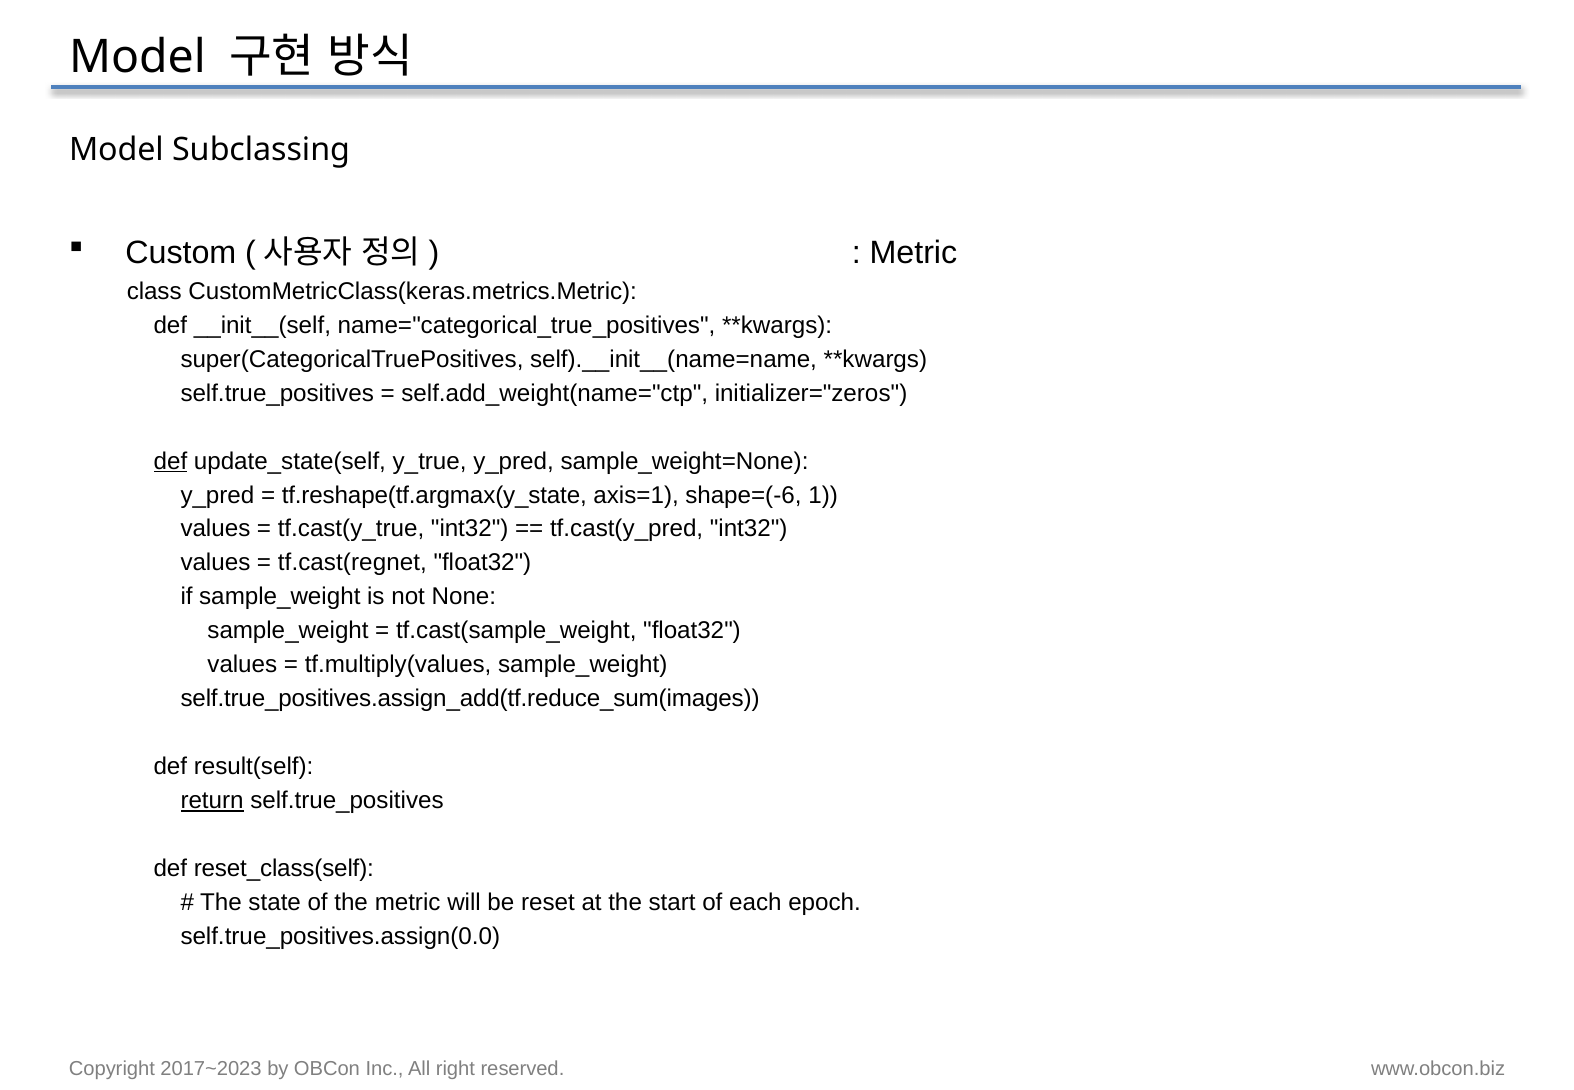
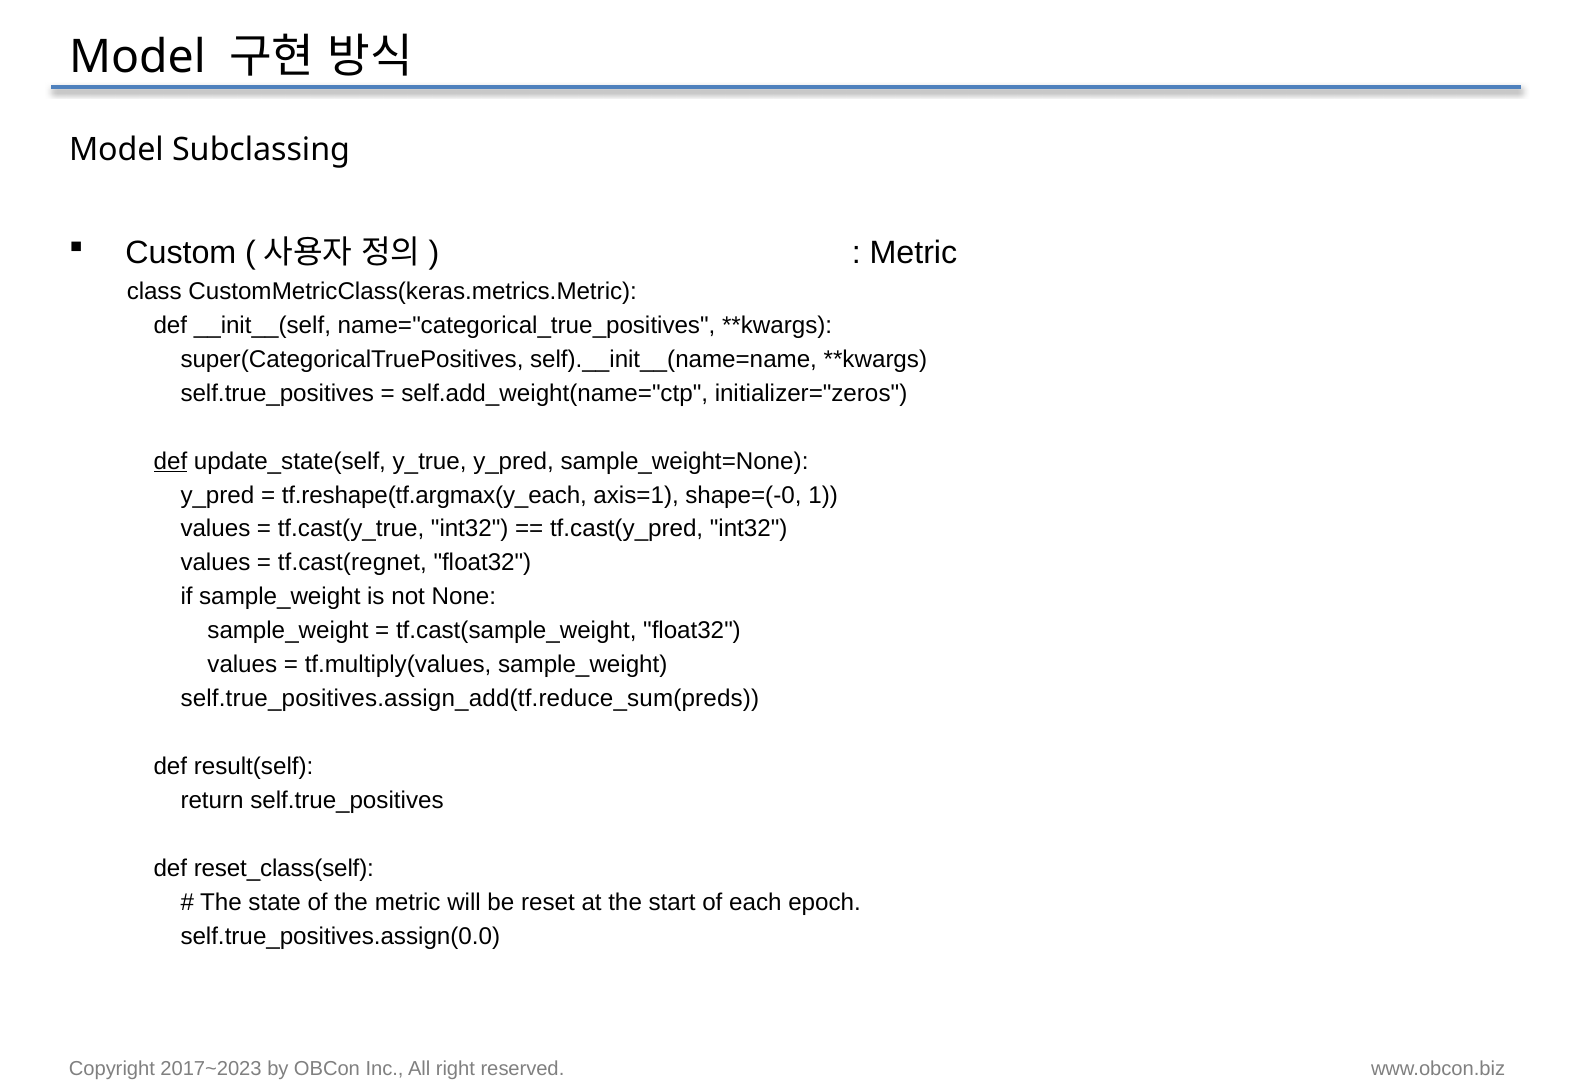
tf.reshape(tf.argmax(y_state: tf.reshape(tf.argmax(y_state -> tf.reshape(tf.argmax(y_each (434, 495)
shape=(-6: shape=(-6 -> shape=(-0 (743, 495)
self.true_positives.assign_add(tf.reduce_sum(images: self.true_positives.assign_add(tf.reduce_sum(images -> self.true_positives.assign_add(tf.reduce_sum(preds (470, 698)
return underline: present -> none (212, 800)
